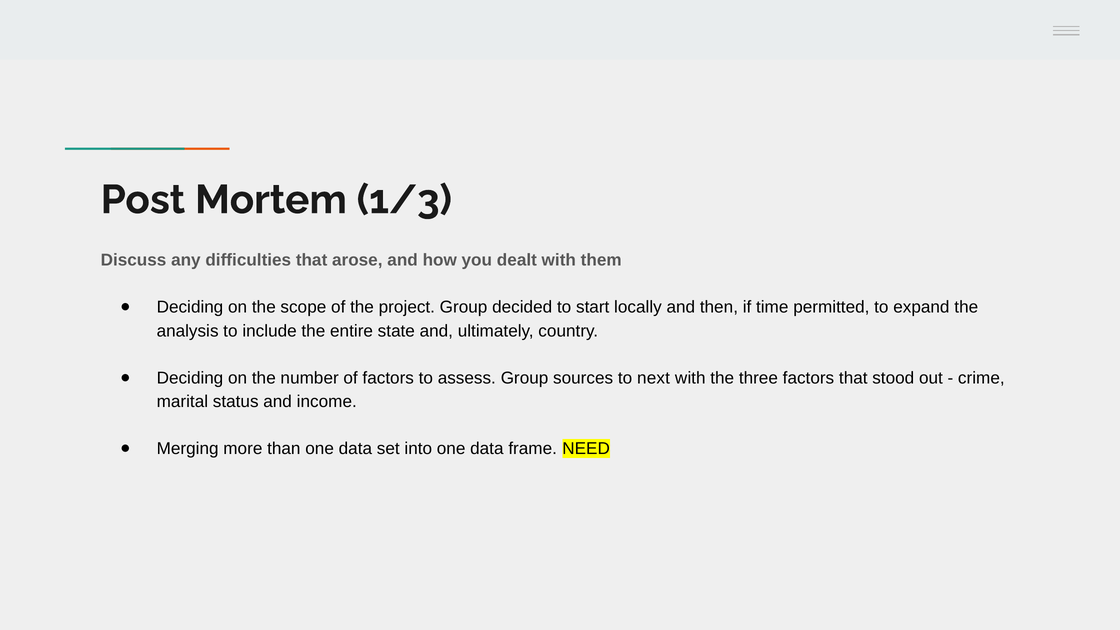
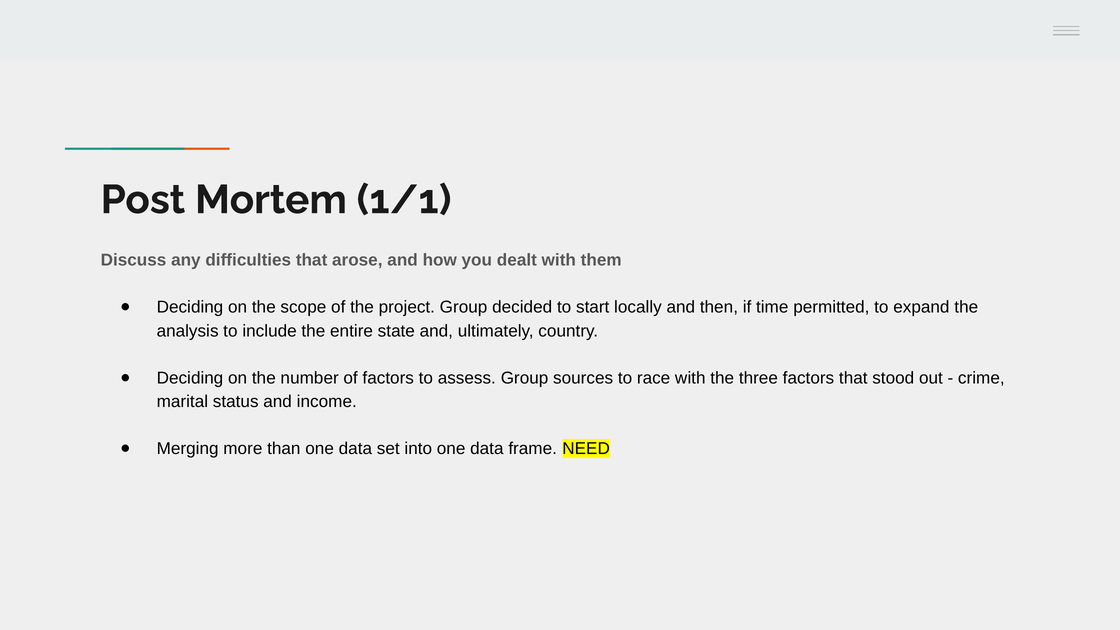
1/3: 1/3 -> 1/1 (404, 200)
next: next -> race (654, 378)
